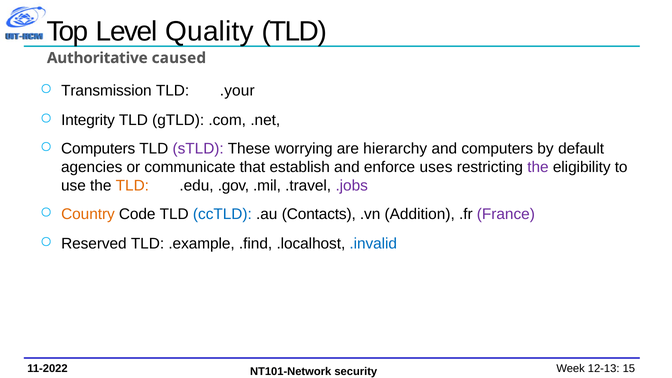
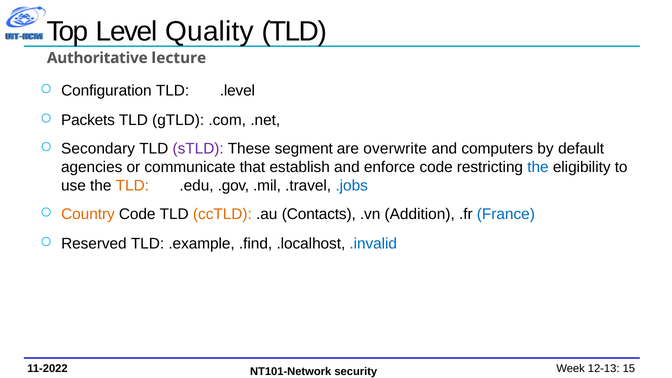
caused: caused -> lecture (179, 58)
Transmission: Transmission -> Configuration (106, 91)
.your: .your -> .level (237, 91)
Integrity: Integrity -> Packets (88, 120)
Computers: Computers -> Secondary (98, 149)
worrying: worrying -> segment (304, 149)
hierarchy: hierarchy -> overwrite (395, 149)
enforce uses: uses -> code (436, 167)
the colour: purple -> blue (538, 167)
.jobs colour: purple -> blue (352, 186)
ccTLD colour: blue -> orange (222, 214)
France colour: purple -> blue (506, 214)
